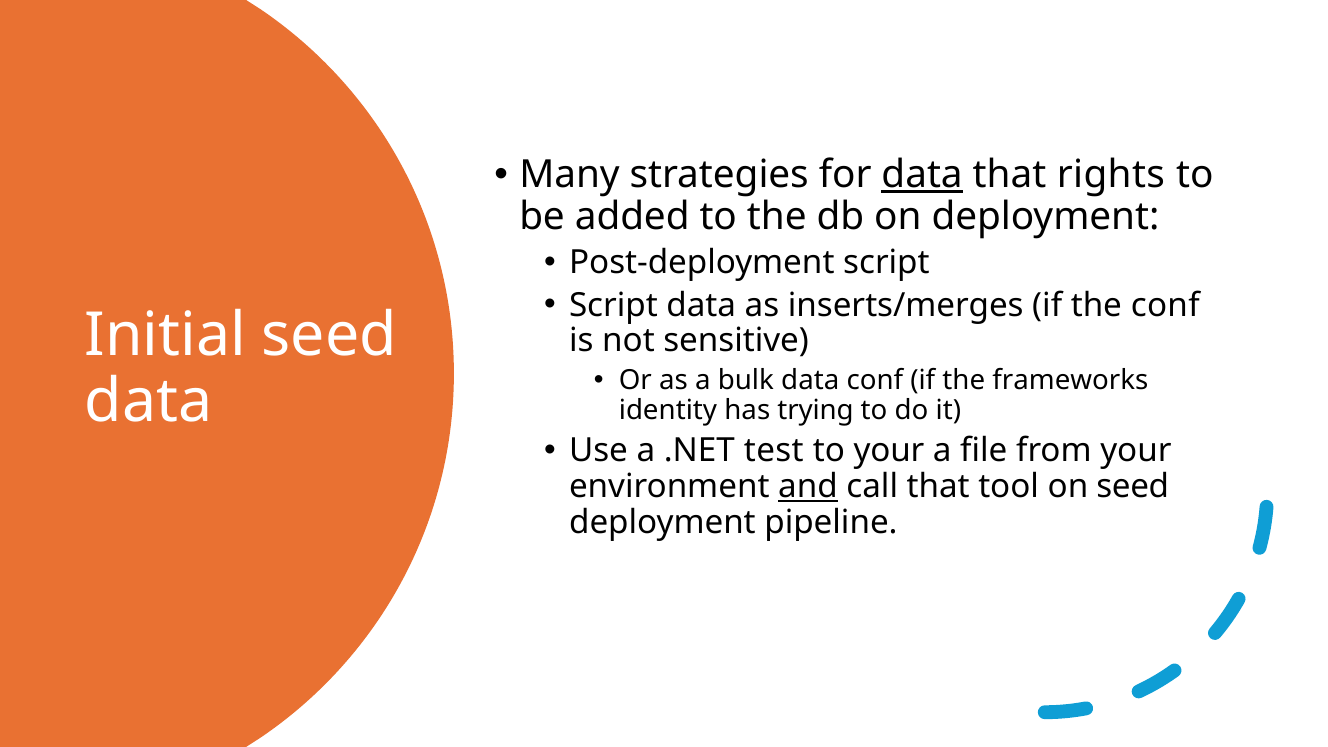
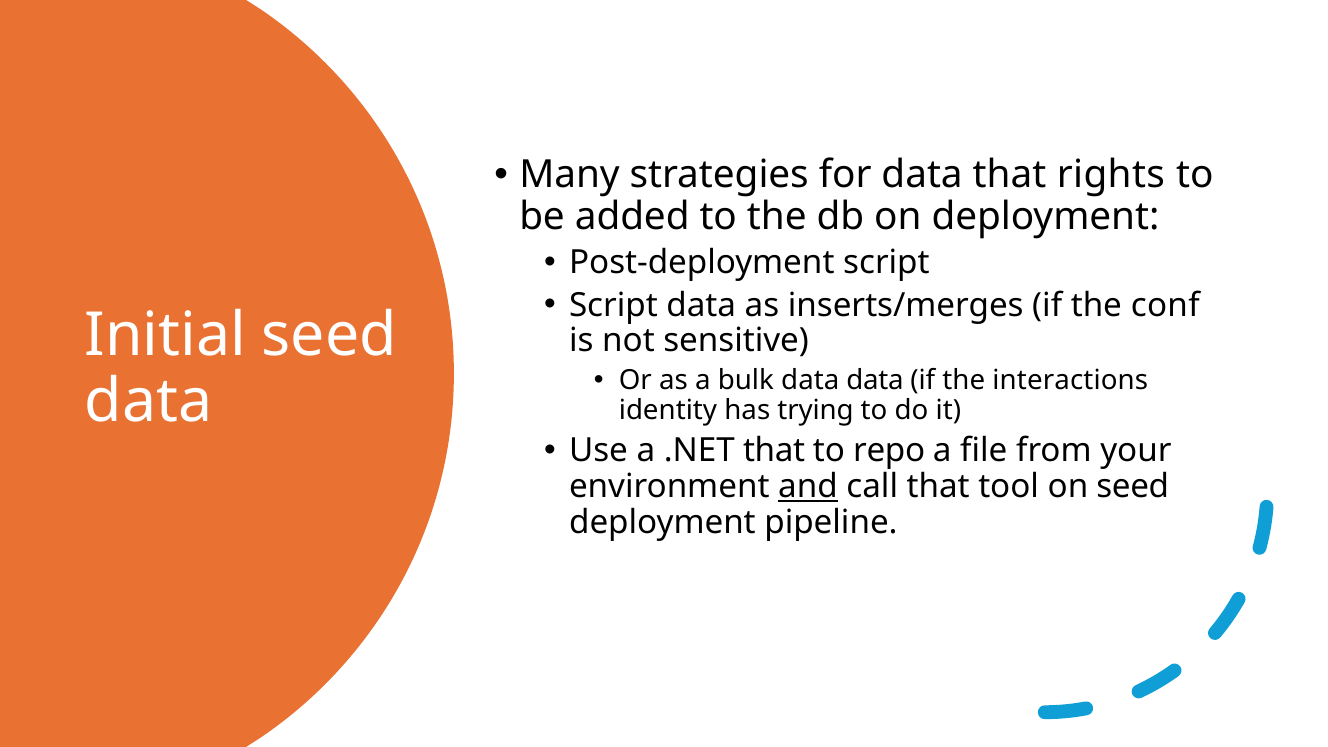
data underline: present -> none (922, 175)
data conf: conf -> data (875, 381)
frameworks: frameworks -> interactions (1070, 381)
.NET test: test -> that (774, 450)
to your: your -> repo (889, 450)
